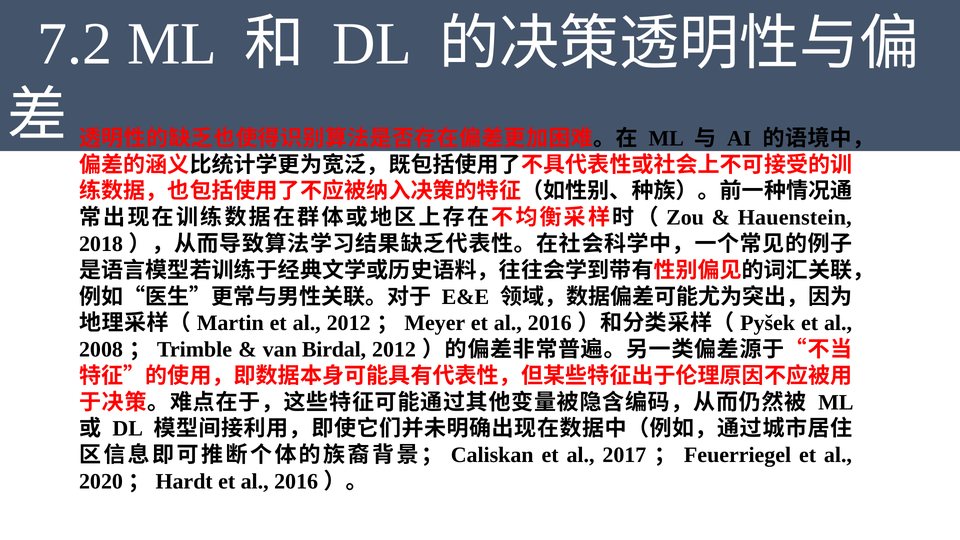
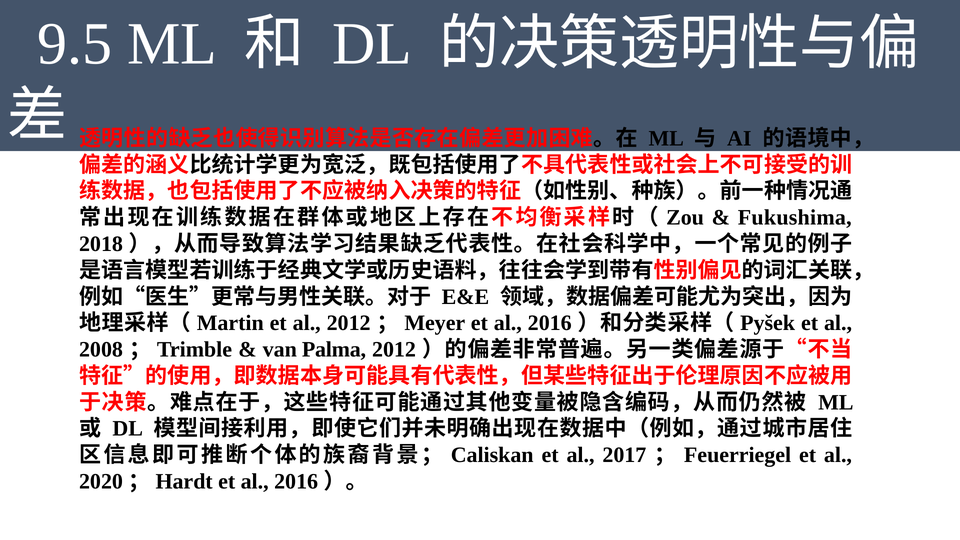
7.2: 7.2 -> 9.5 (75, 44)
Hauenstein: Hauenstein -> Fukushima (795, 218)
Birdal: Birdal -> Palma (334, 350)
